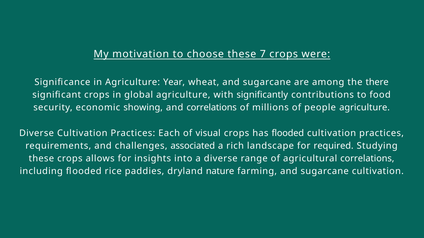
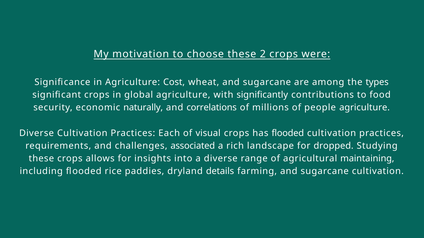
7: 7 -> 2 (263, 54)
Year: Year -> Cost (174, 82)
there: there -> types (377, 82)
showing: showing -> naturally (143, 108)
required: required -> dropped (334, 146)
agricultural correlations: correlations -> maintaining (367, 159)
nature: nature -> details (220, 172)
